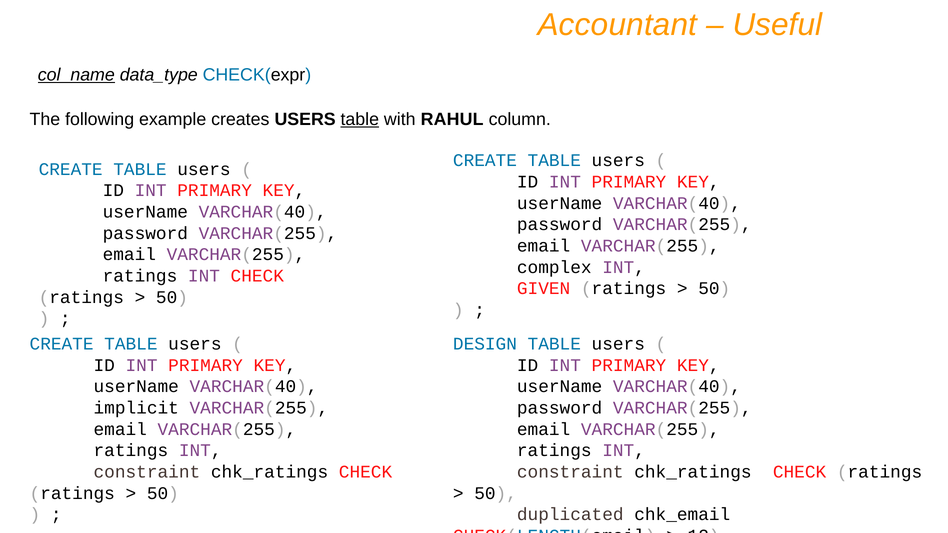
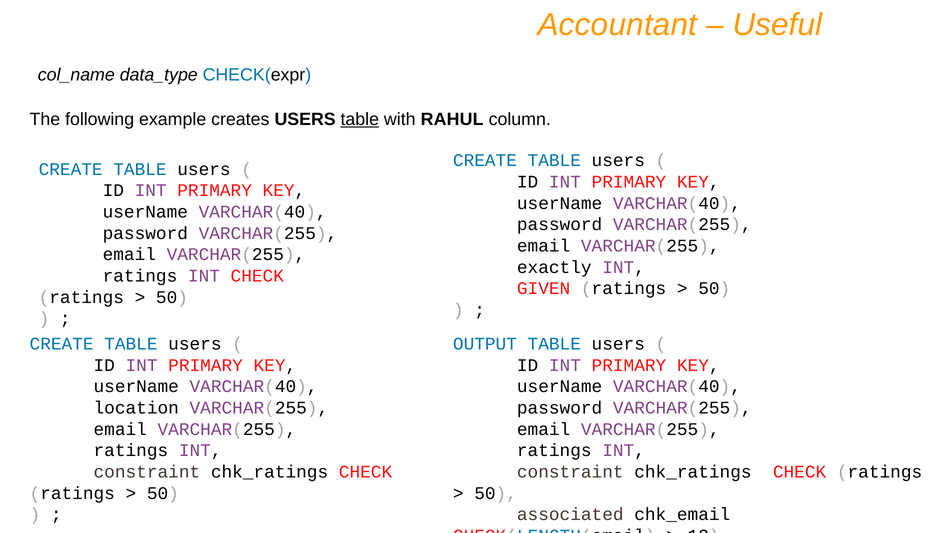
col_name underline: present -> none (76, 75)
complex: complex -> exactly (554, 267)
DESIGN: DESIGN -> OUTPUT (485, 344)
implicit: implicit -> location (136, 408)
duplicated: duplicated -> associated (570, 515)
